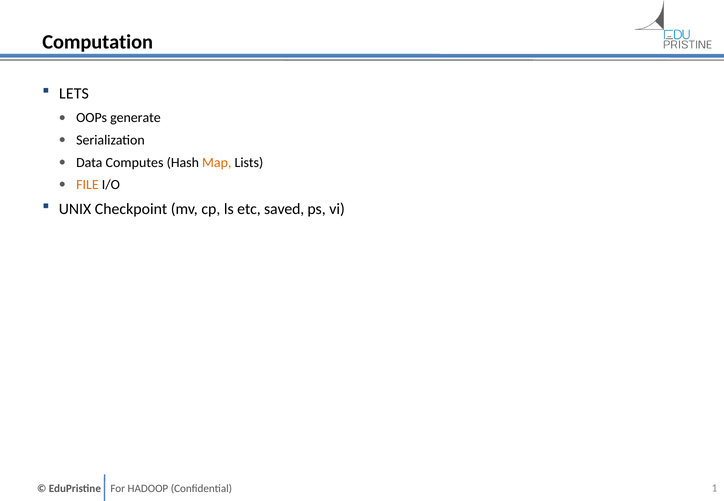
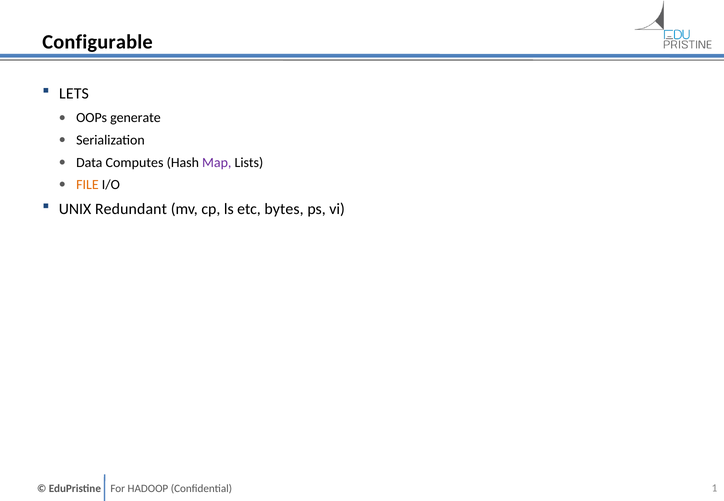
Computation: Computation -> Configurable (98, 42)
Map colour: orange -> purple (217, 163)
Checkpoint: Checkpoint -> Redundant (131, 209)
saved: saved -> bytes (284, 209)
